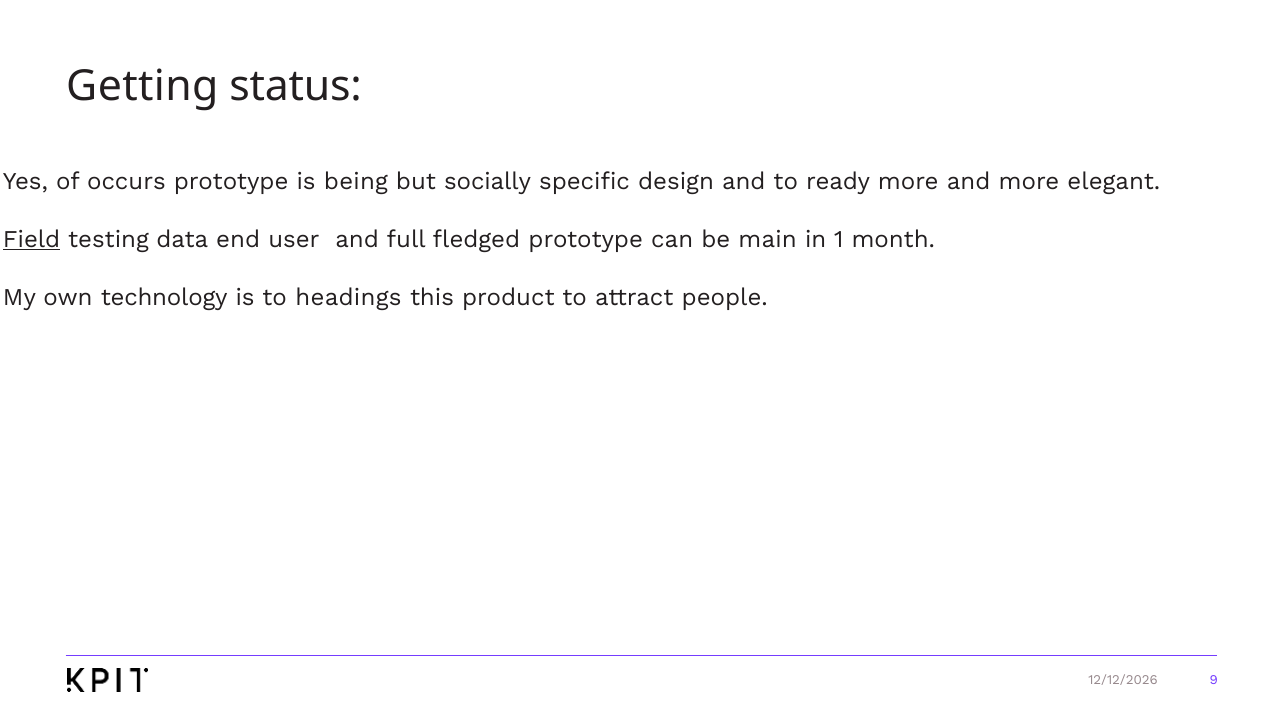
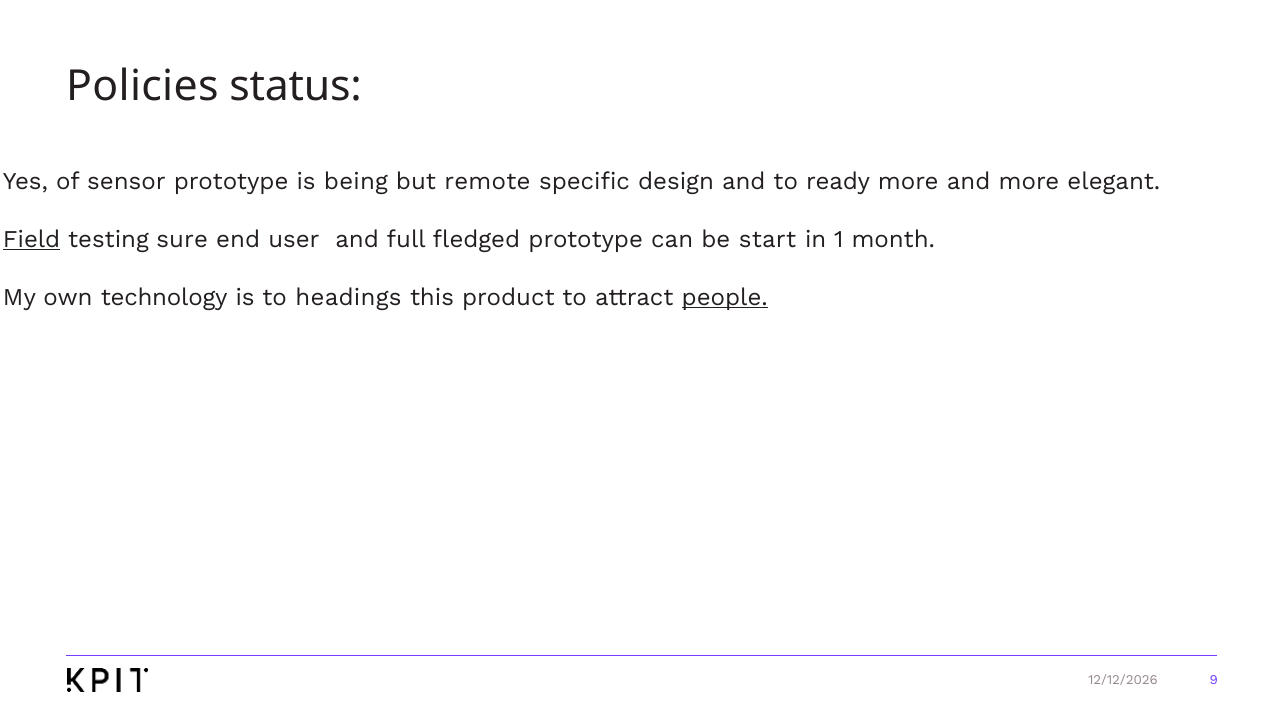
Getting: Getting -> Policies (142, 87)
occurs: occurs -> sensor (126, 182)
socially: socially -> remote (487, 182)
data: data -> sure (182, 239)
main: main -> start (768, 239)
people underline: none -> present (725, 297)
